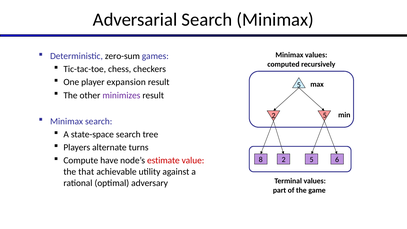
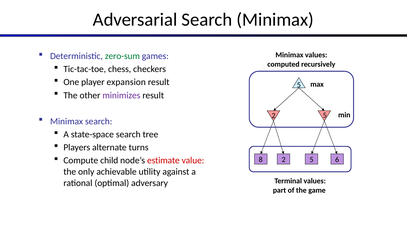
zero-sum colour: black -> green (122, 56)
have: have -> child (109, 161)
that: that -> only (86, 172)
